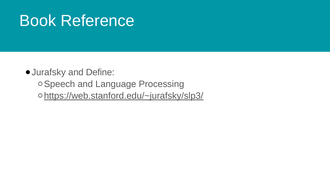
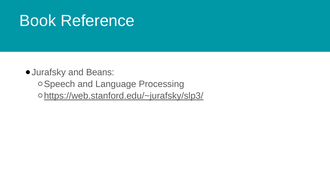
Define: Define -> Beans (100, 72)
